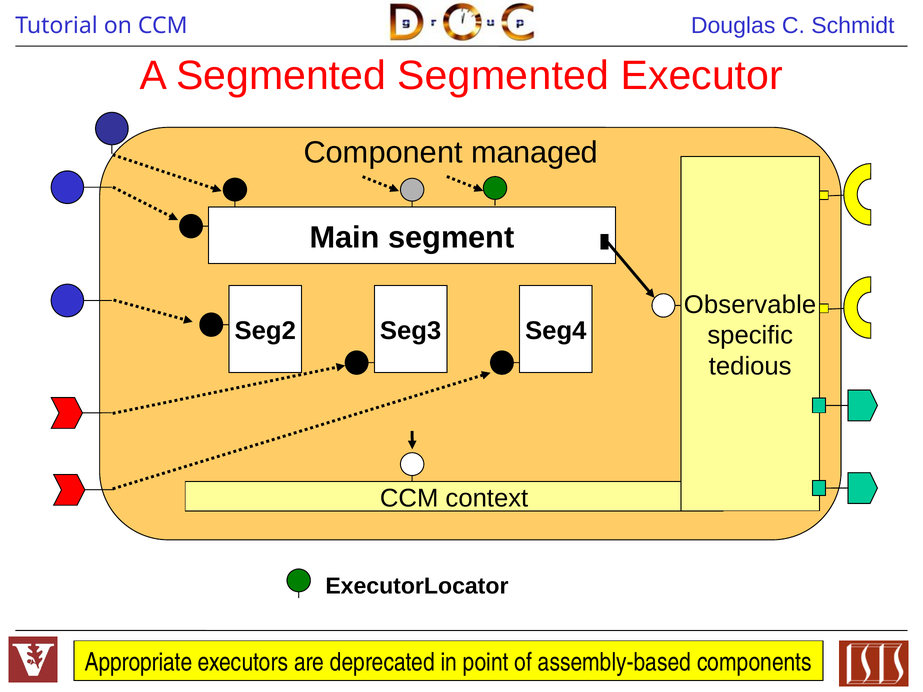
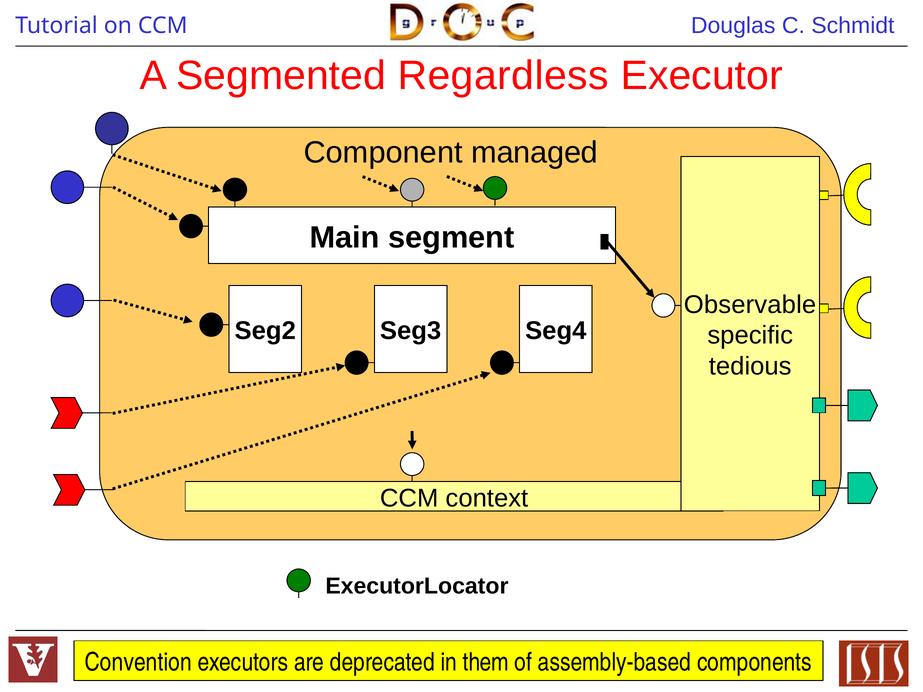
Segmented Segmented: Segmented -> Regardless (503, 76)
Appropriate: Appropriate -> Convention (138, 663)
point: point -> them (486, 663)
